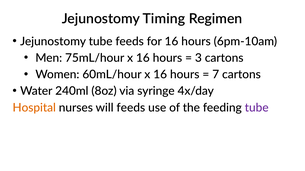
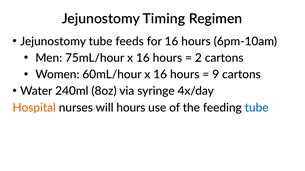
3: 3 -> 2 (198, 58)
7: 7 -> 9 (216, 75)
will feeds: feeds -> hours (131, 108)
tube colour: purple -> blue (257, 108)
